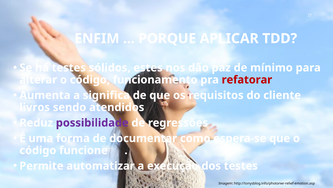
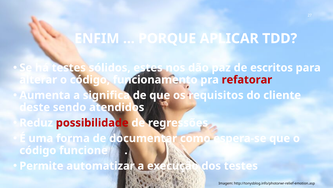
mínimo: mínimo -> escritos (272, 67)
livros: livros -> deste (35, 107)
possibilidade colour: purple -> red (92, 122)
